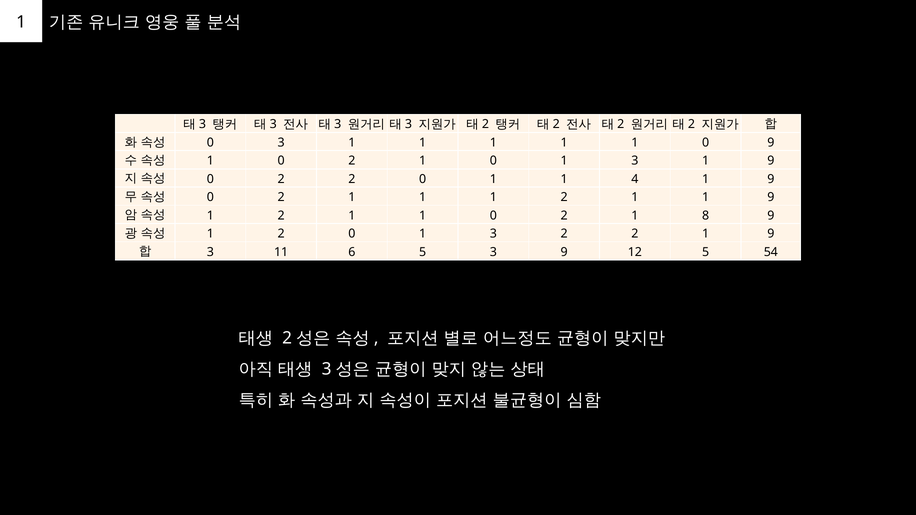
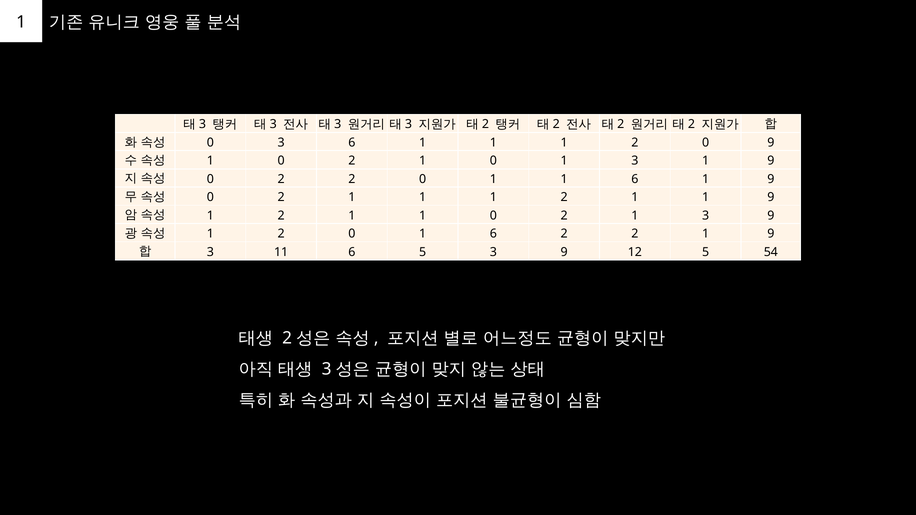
0 3 1: 1 -> 6 (352, 143)
1: 1 -> 2 (635, 143)
1 1 4: 4 -> 6 (635, 179)
2 1 8: 8 -> 3 (706, 216)
2 0 1 3: 3 -> 6 (493, 234)
